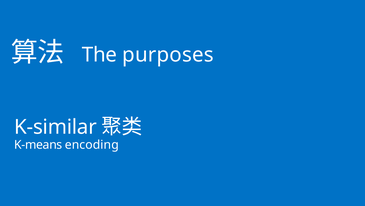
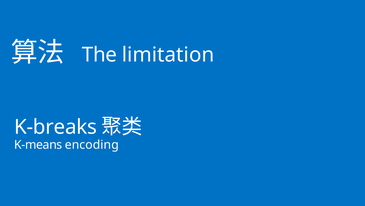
purposes: purposes -> limitation (168, 55)
K-similar: K-similar -> K-breaks (55, 127)
